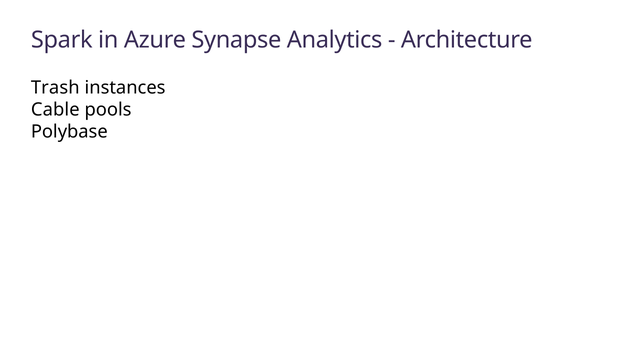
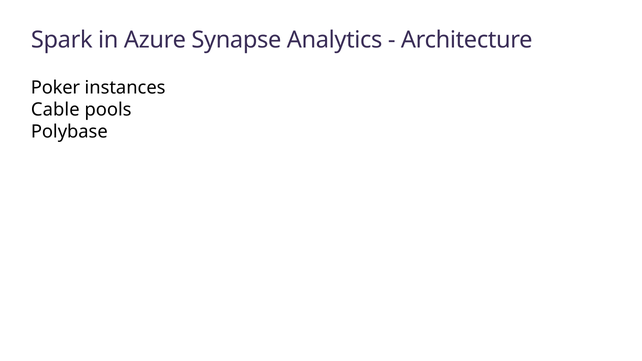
Trash: Trash -> Poker (55, 88)
